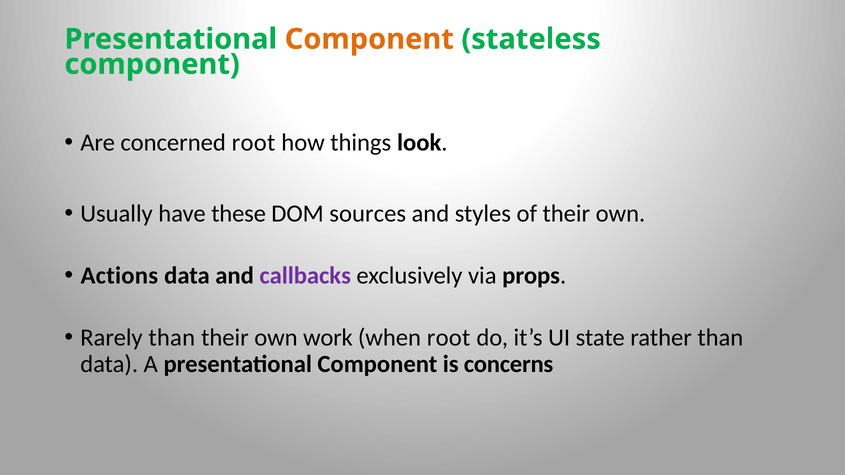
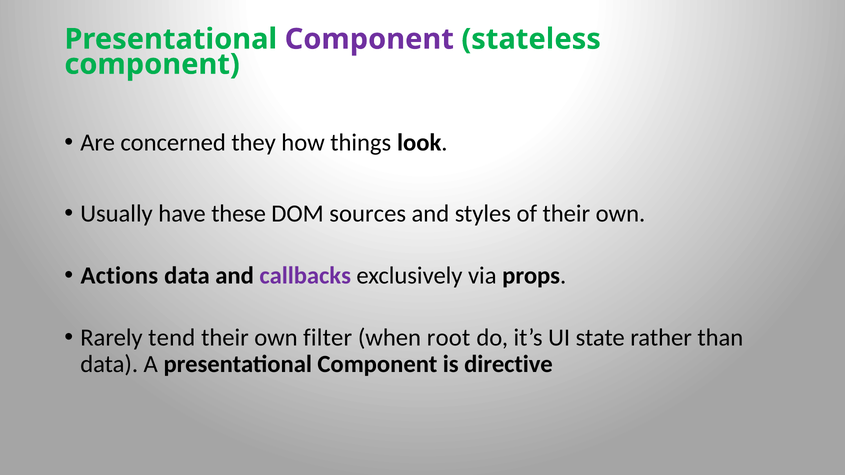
Component colour: orange -> purple (369, 39)
concerned root: root -> they (254, 143)
Rarely than: than -> tend (172, 338)
work: work -> filter (328, 338)
concerns: concerns -> directive (508, 364)
